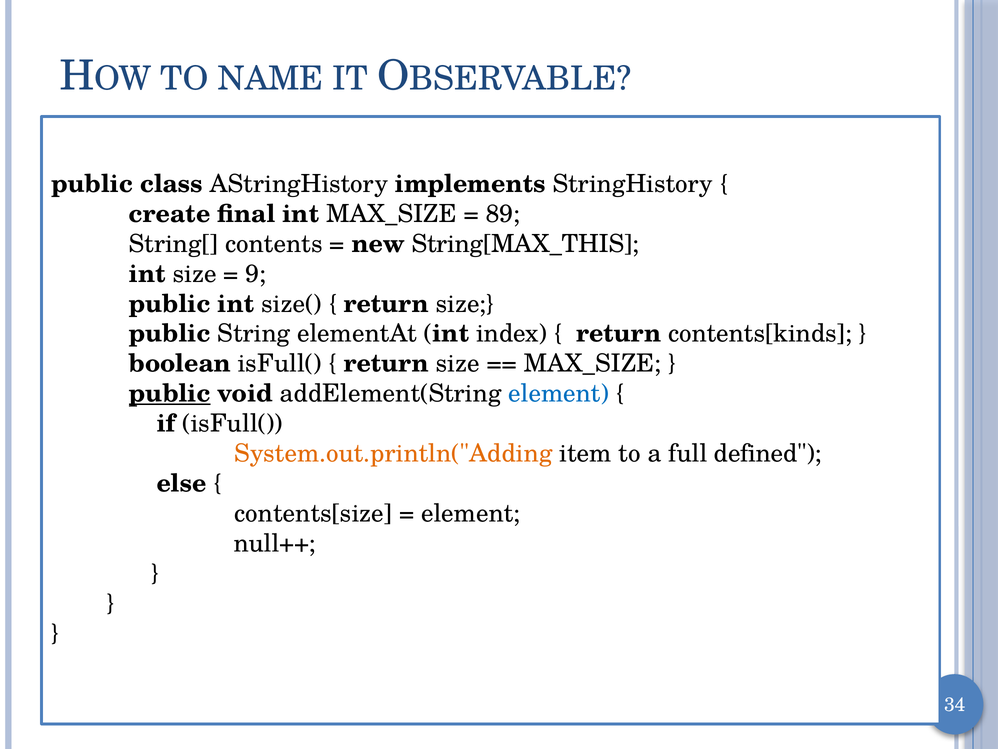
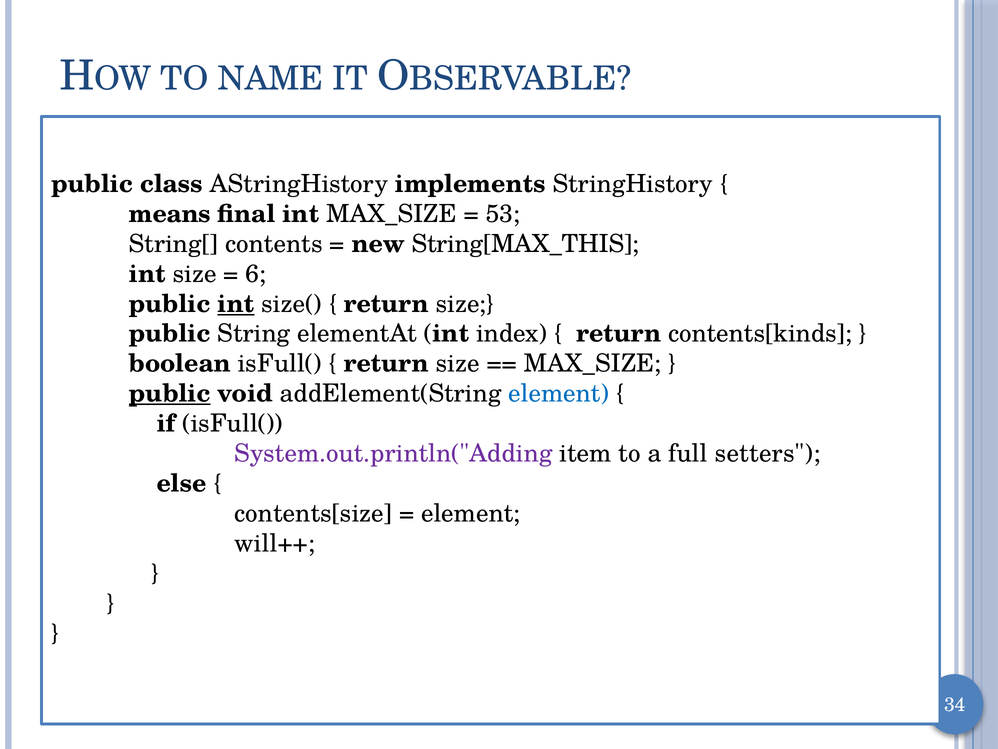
create: create -> means (170, 214)
89: 89 -> 53 (503, 214)
9: 9 -> 6 (256, 274)
int underline: none -> present (236, 304)
System.out.println("Adding colour: orange -> purple (393, 453)
defined: defined -> setters (768, 453)
null++: null++ -> will++ (275, 543)
